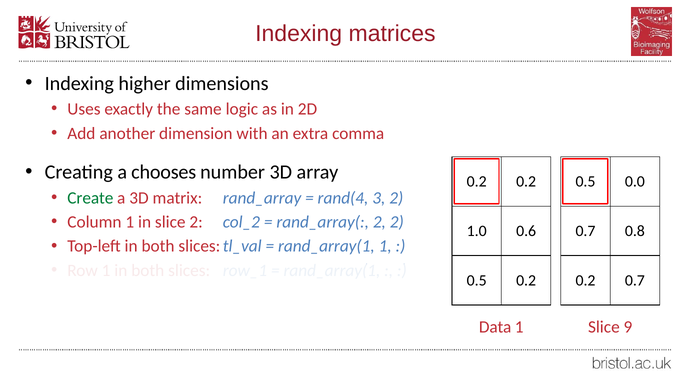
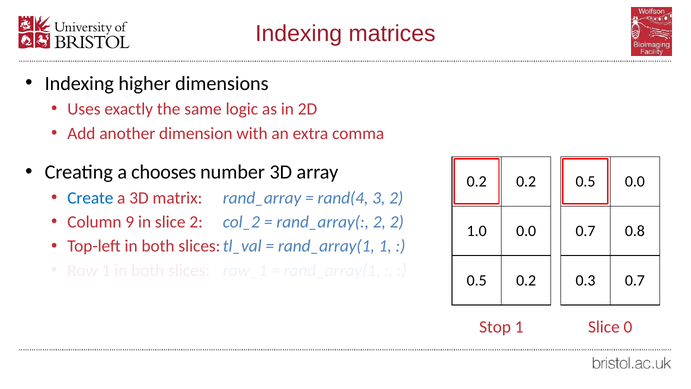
Create colour: green -> blue (90, 198)
Column 1: 1 -> 9 (130, 222)
1.0 0.6: 0.6 -> 0.0 (526, 231)
0.2: 0.2 -> 0.3 (586, 280)
Data: Data -> Stop (495, 327)
9: 9 -> 0 (628, 327)
